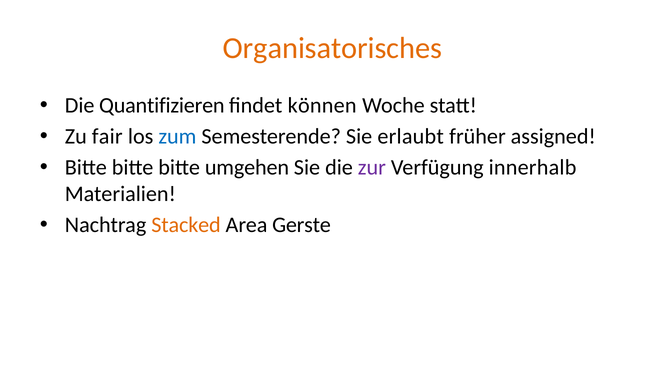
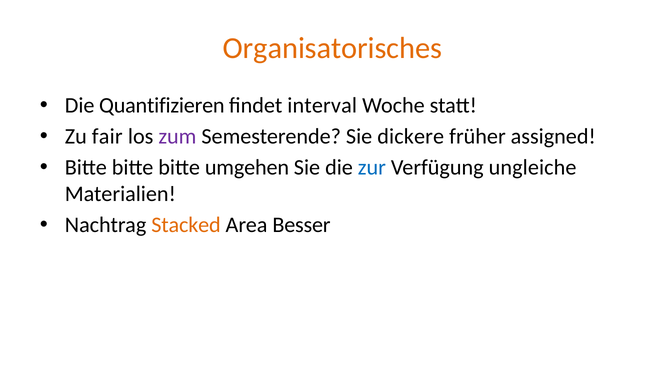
können: können -> interval (322, 105)
zum colour: blue -> purple (177, 136)
erlaubt: erlaubt -> dickere (411, 136)
zur colour: purple -> blue (372, 168)
innerhalb: innerhalb -> ungleiche (533, 168)
Gerste: Gerste -> Besser (301, 225)
